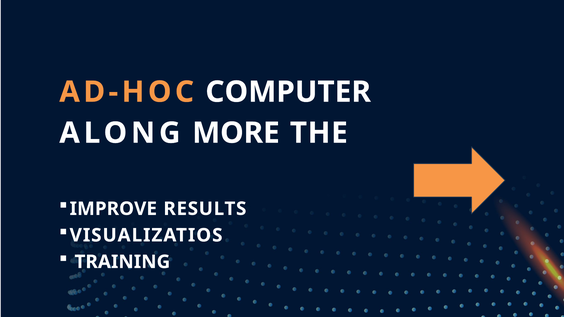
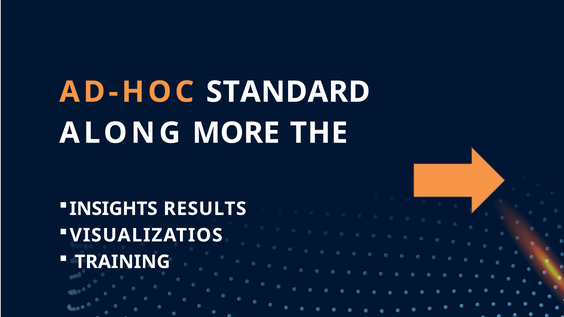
COMPUTER: COMPUTER -> STANDARD (288, 92)
IMPROVE: IMPROVE -> INSIGHTS (113, 209)
